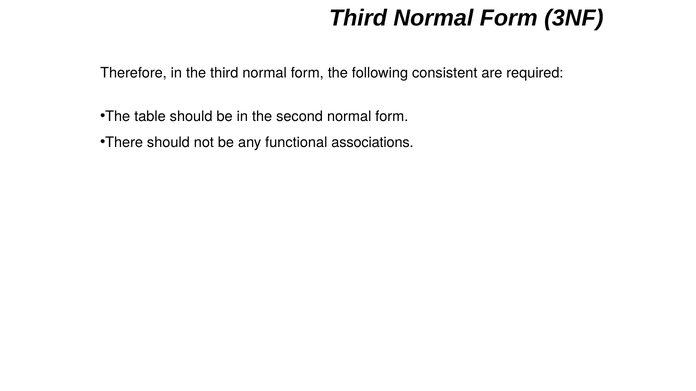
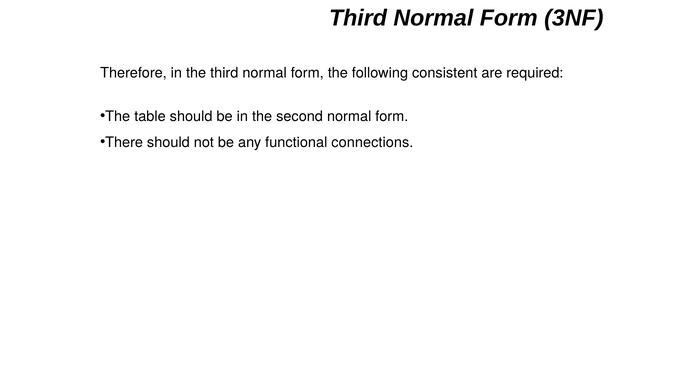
associations: associations -> connections (372, 143)
